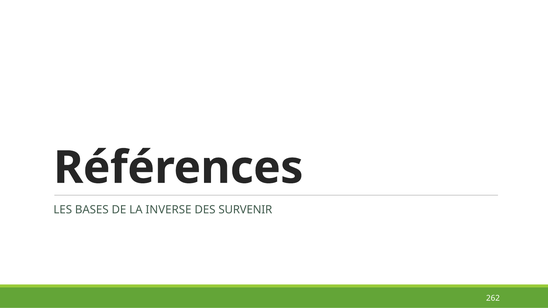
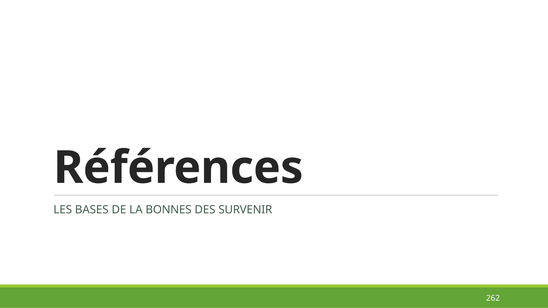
INVERSE: INVERSE -> BONNES (169, 210)
